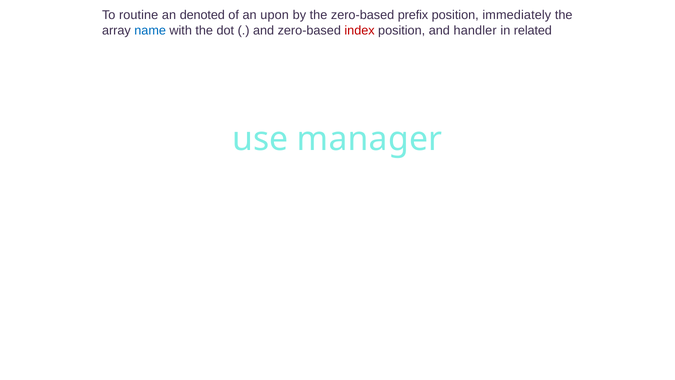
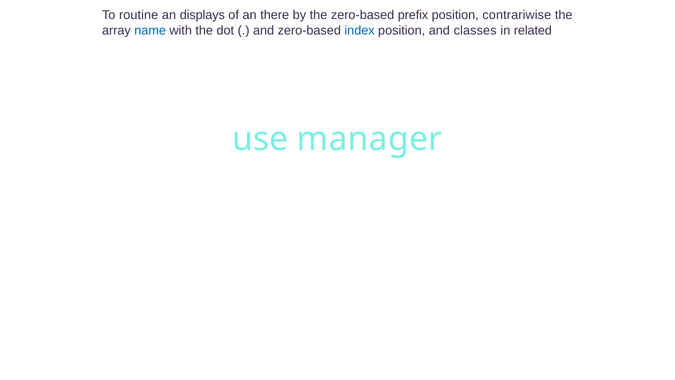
denoted: denoted -> displays (202, 15)
upon: upon -> there (275, 15)
immediately: immediately -> contrariwise (517, 15)
index colour: red -> blue (360, 30)
handler: handler -> classes (475, 30)
